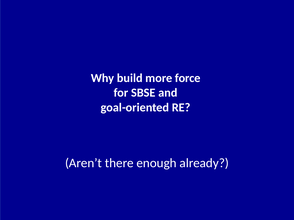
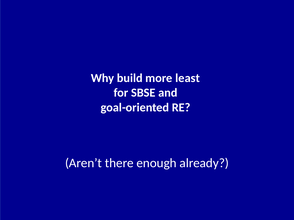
force: force -> least (188, 78)
